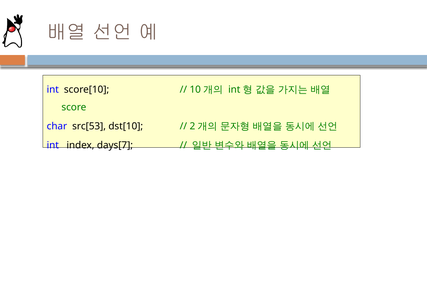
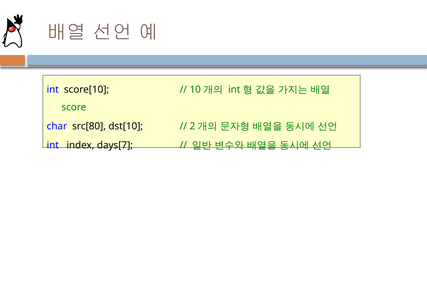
src[53: src[53 -> src[80 (89, 127)
